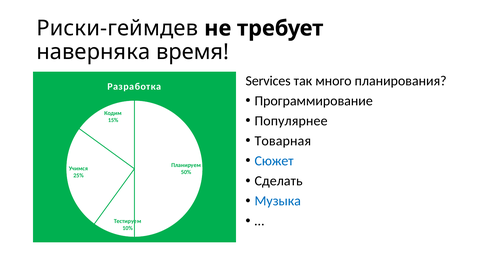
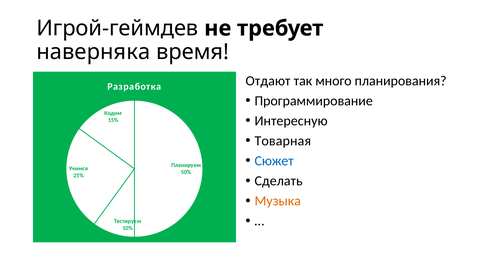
Риски-геймдев: Риски-геймдев -> Игрой-геймдев (117, 28)
Services: Services -> Отдают (268, 81)
Популярнее: Популярнее -> Интересную (291, 121)
Музыка colour: blue -> orange (278, 201)
